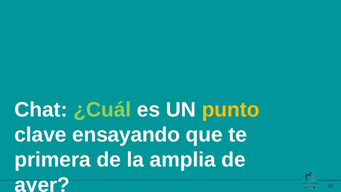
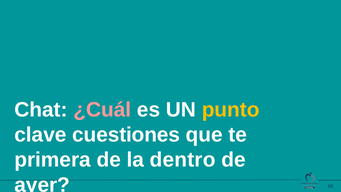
¿Cuál colour: light green -> pink (102, 110)
ensayando: ensayando -> cuestiones (126, 135)
amplia: amplia -> dentro (183, 160)
